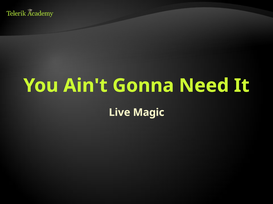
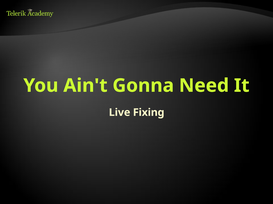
Magic: Magic -> Fixing (149, 113)
